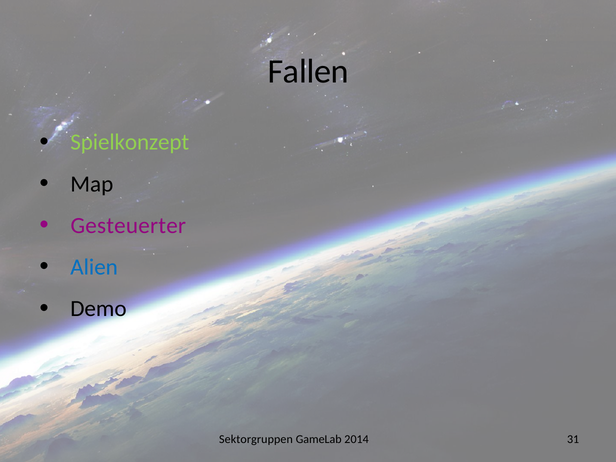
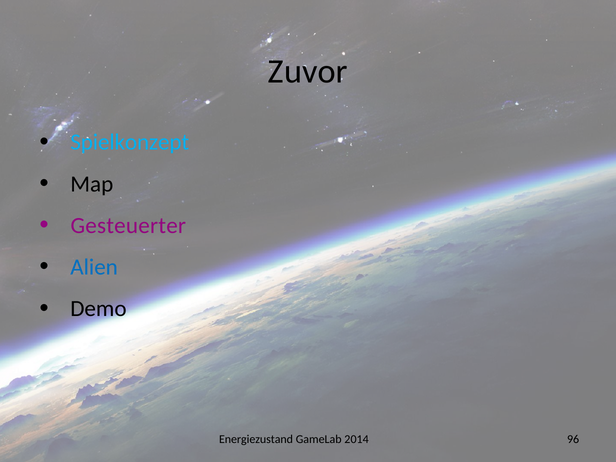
Fallen: Fallen -> Zuvor (308, 71)
Spielkonzept colour: light green -> light blue (130, 142)
Sektorgruppen: Sektorgruppen -> Energiezustand (256, 439)
31: 31 -> 96 (573, 439)
